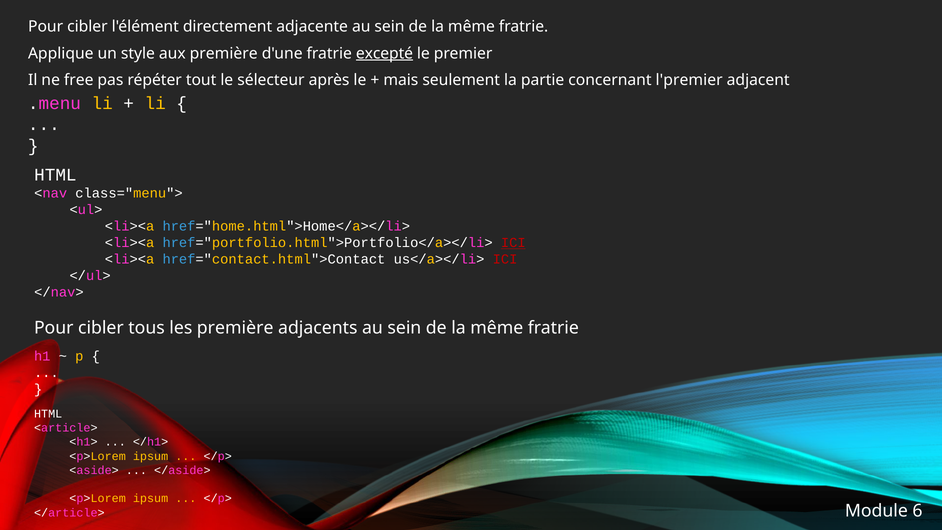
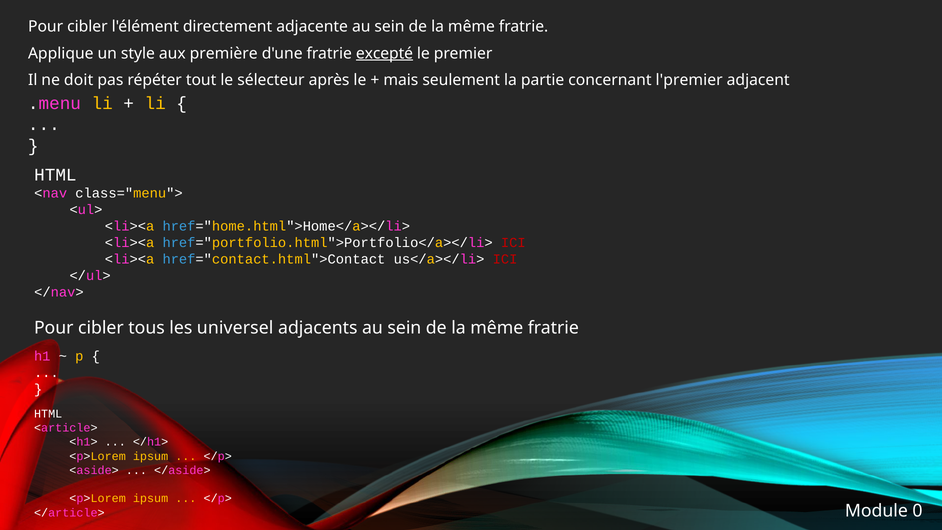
free: free -> doit (79, 80)
ICI underline: present -> none (513, 243)
les première: première -> universel (235, 328)
6: 6 -> 0 (918, 511)
